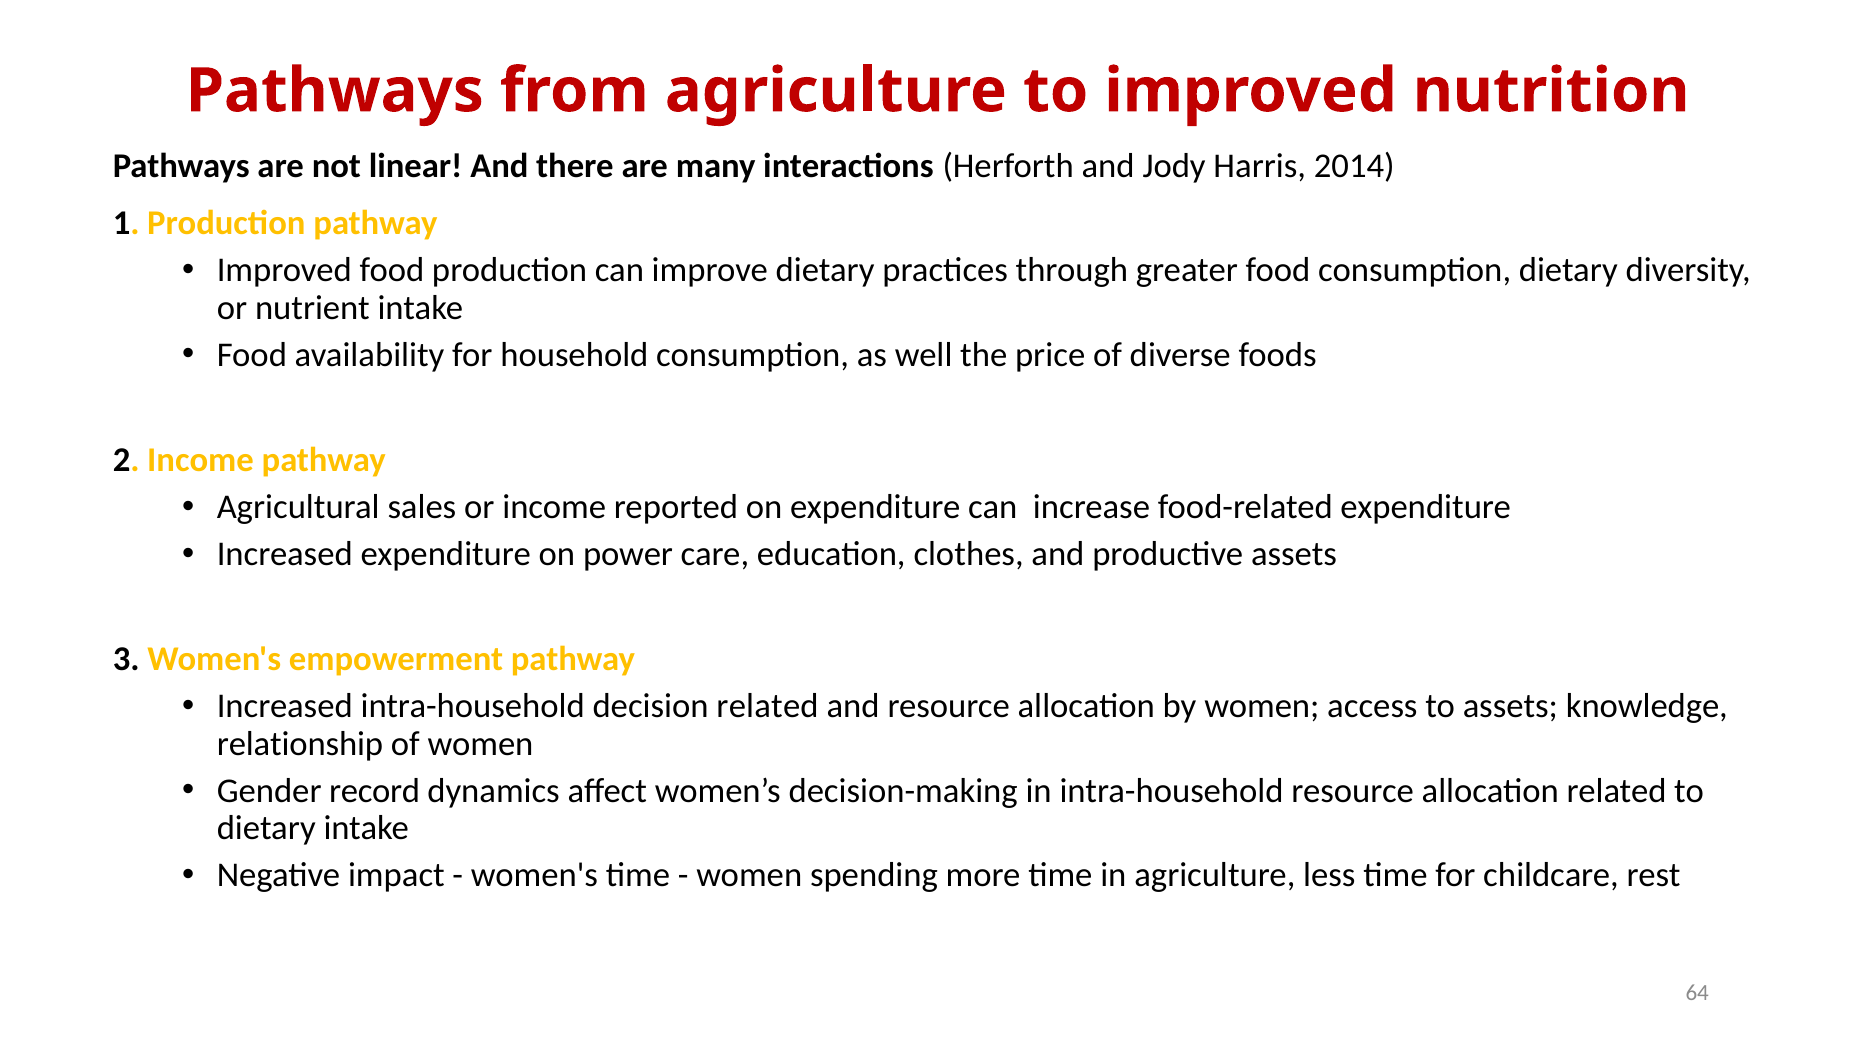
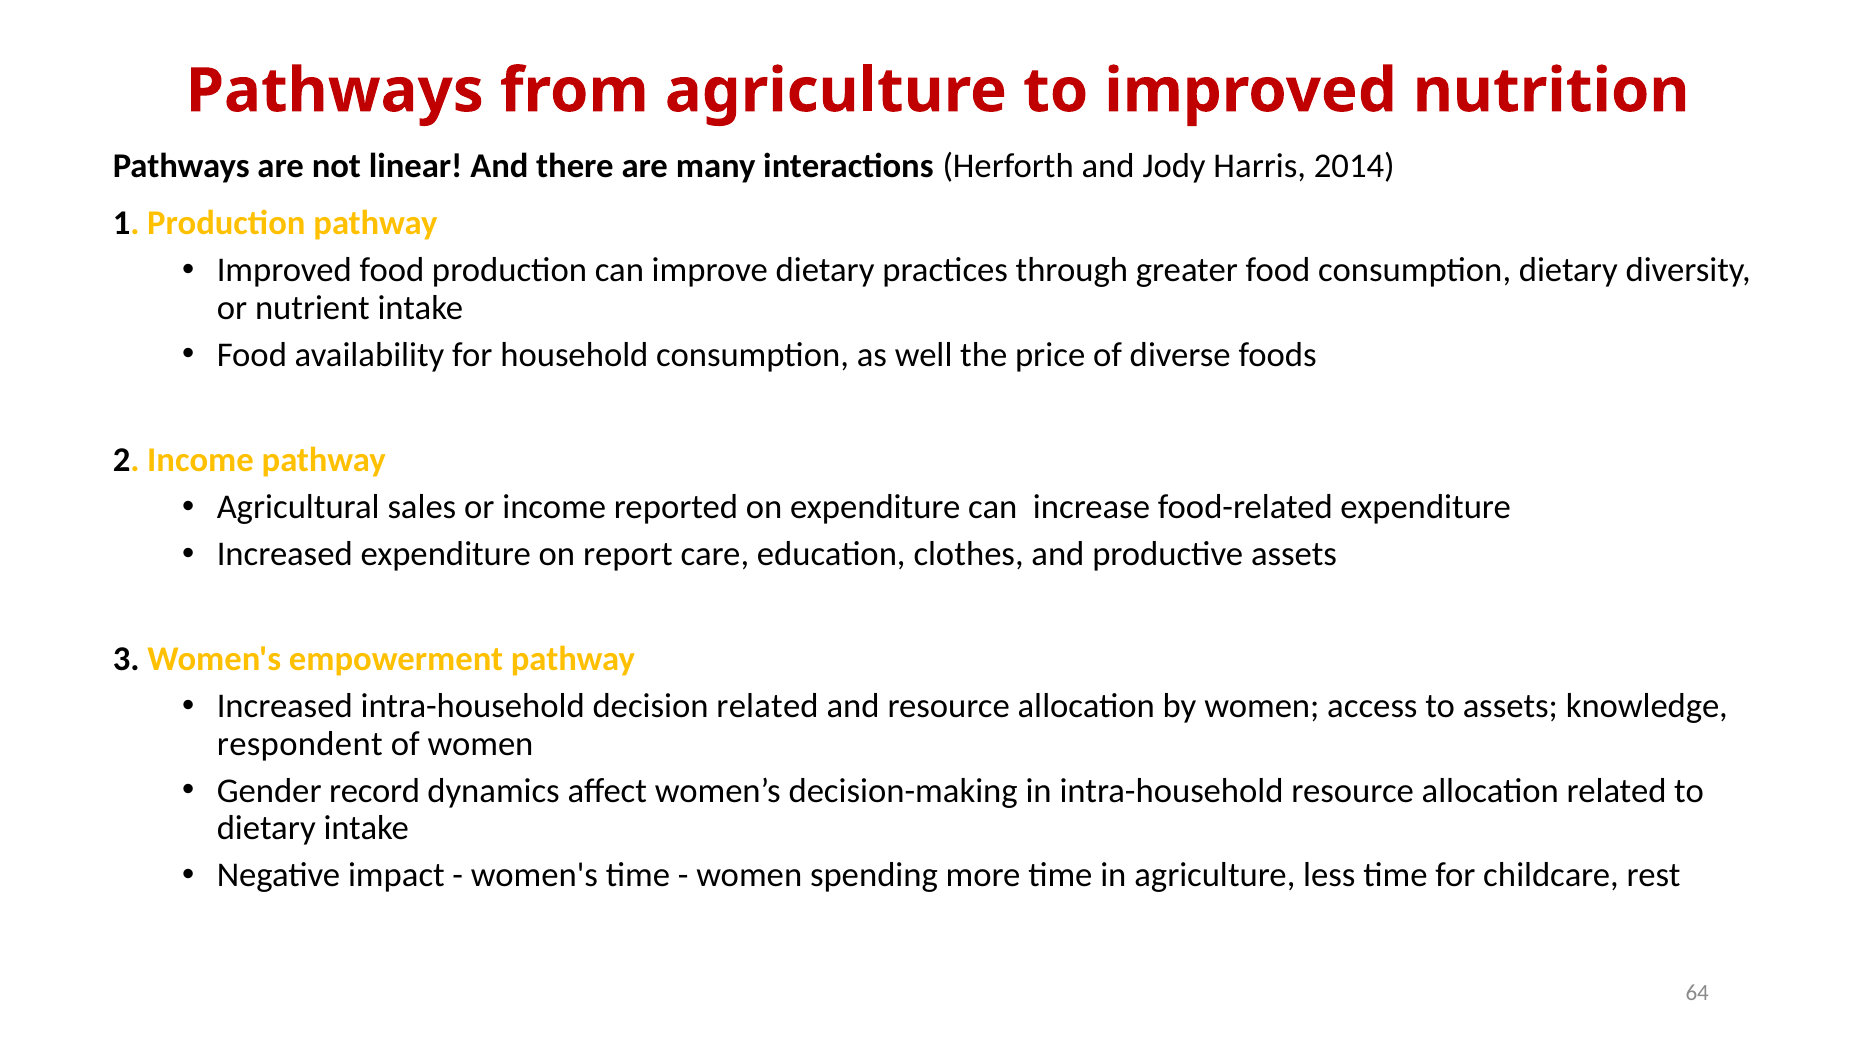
power: power -> report (628, 554)
relationship: relationship -> respondent (300, 744)
